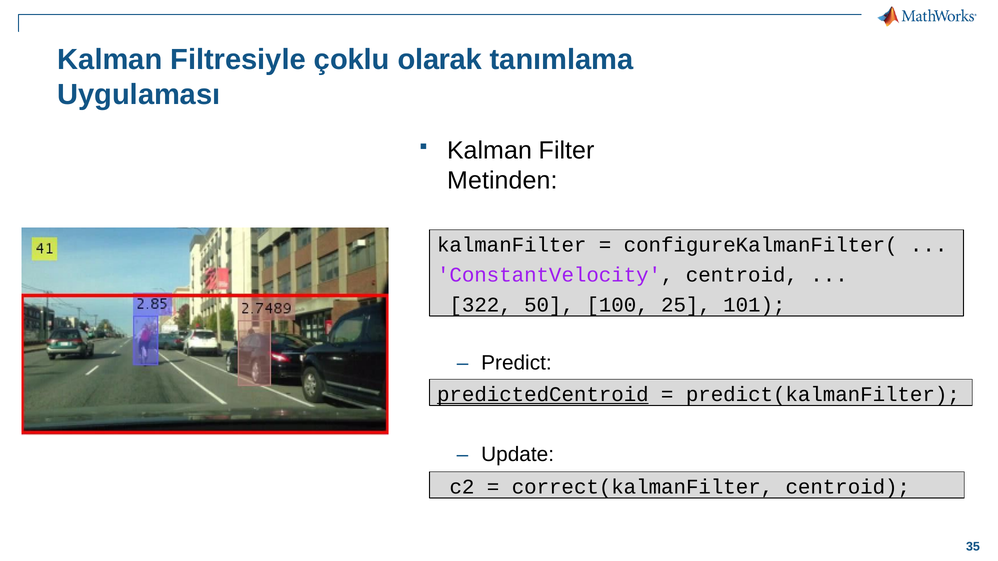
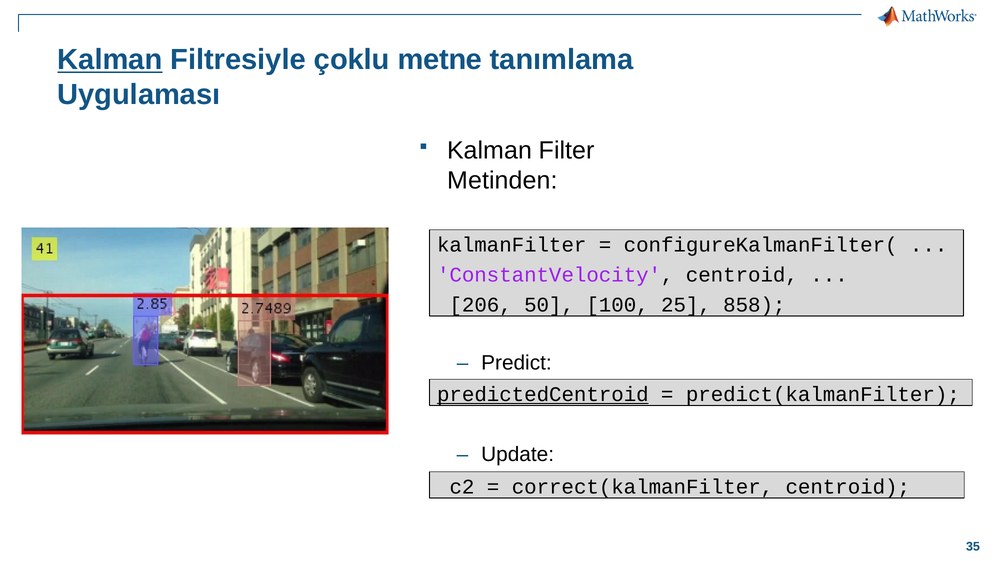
Kalman underline: none -> present (110, 60)
olarak: olarak -> metne (440, 60)
322: 322 -> 206 (481, 305)
101: 101 -> 858 (754, 305)
